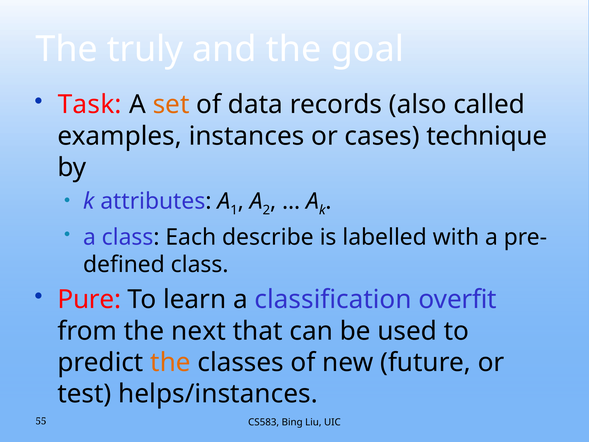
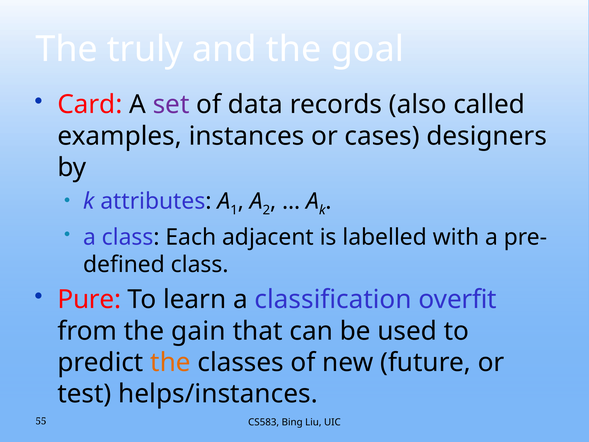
Task: Task -> Card (90, 105)
set colour: orange -> purple (171, 105)
technique: technique -> designers (487, 136)
describe: describe -> adjacent (268, 237)
next: next -> gain (198, 331)
